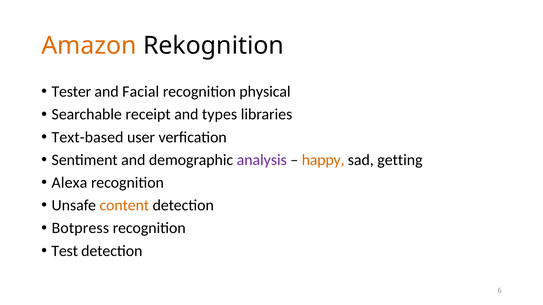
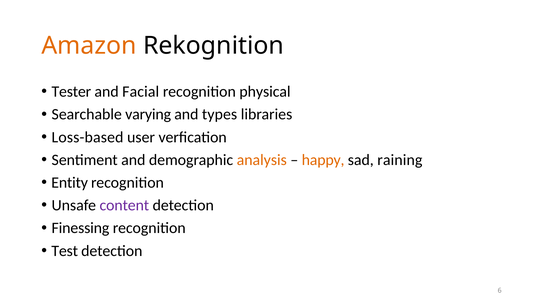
receipt: receipt -> varying (148, 115)
Text-based: Text-based -> Loss-based (88, 137)
analysis colour: purple -> orange (262, 160)
getting: getting -> raining (400, 160)
Alexa: Alexa -> Entity (70, 183)
content colour: orange -> purple (124, 206)
Botpress: Botpress -> Finessing (80, 228)
